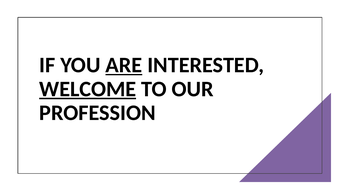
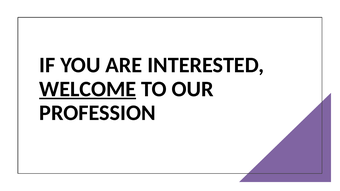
ARE underline: present -> none (124, 65)
